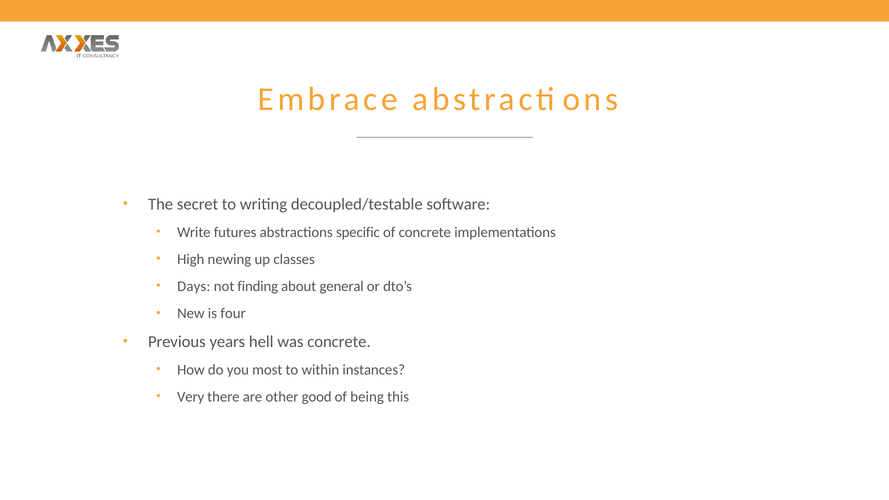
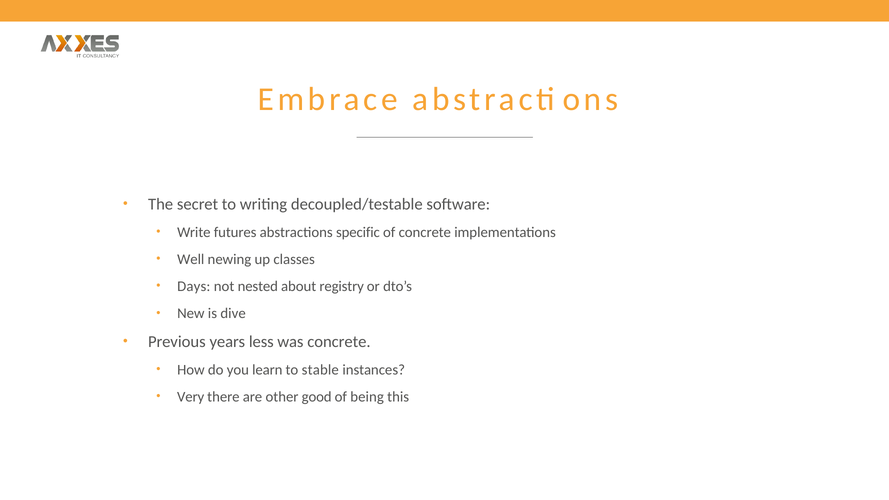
High: High -> Well (191, 259)
finding: finding -> nested (258, 286)
general: general -> registry (342, 286)
four: four -> dive (233, 313)
hell: hell -> less (261, 342)
most: most -> learn (267, 370)
within: within -> stable (320, 370)
